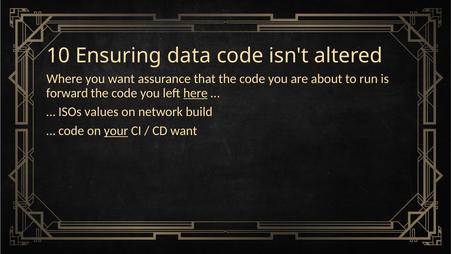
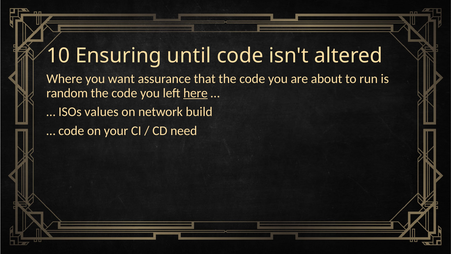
data: data -> until (189, 56)
forward: forward -> random (67, 93)
your underline: present -> none (116, 131)
CD want: want -> need (184, 131)
